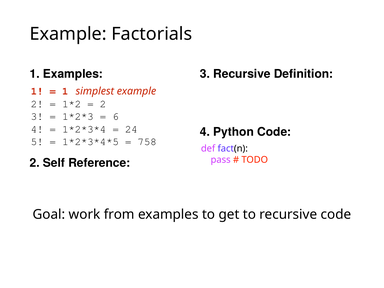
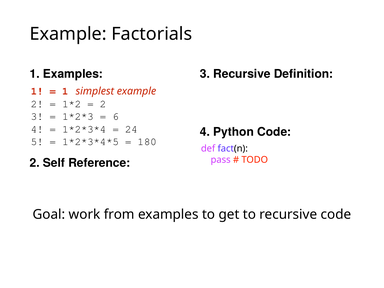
758: 758 -> 180 (147, 142)
